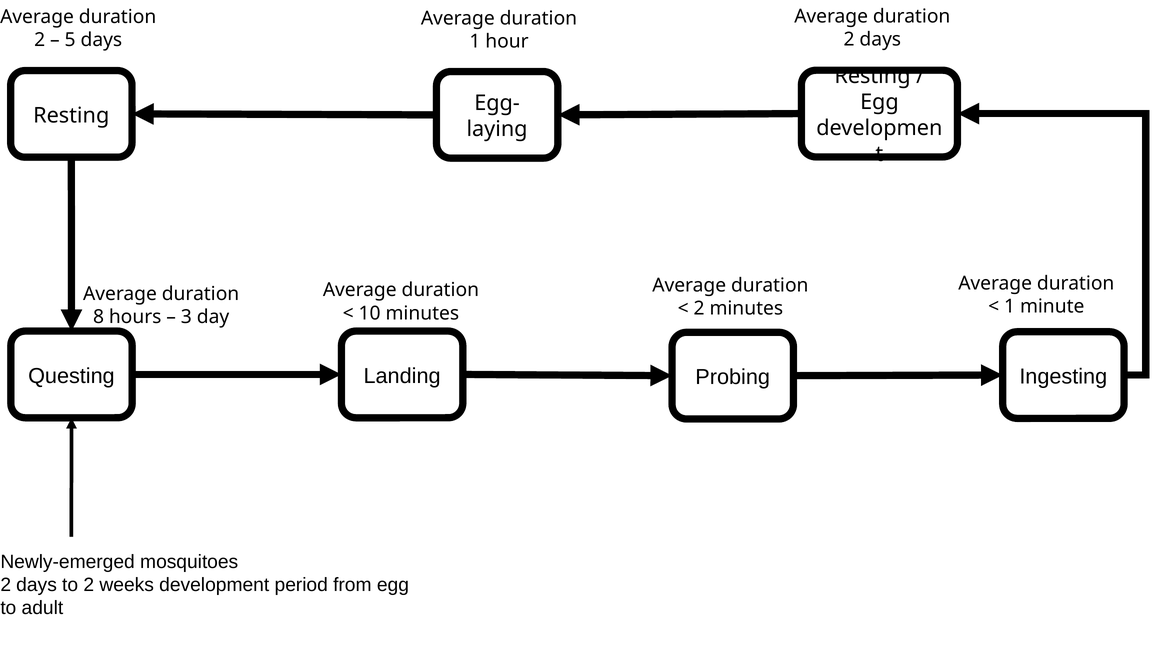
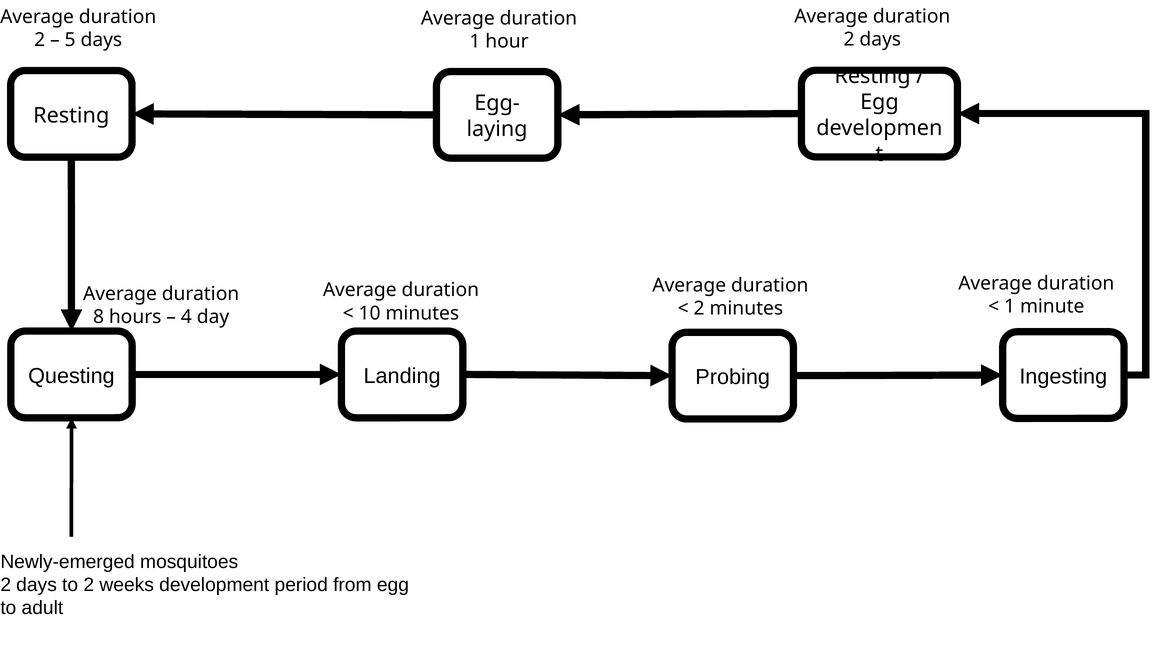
3: 3 -> 4 (186, 317)
